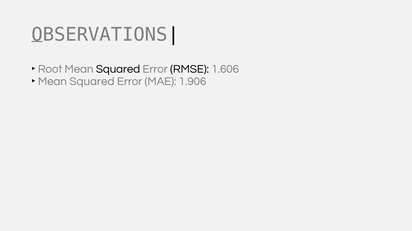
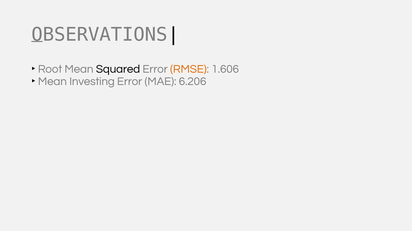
RMSE colour: black -> orange (190, 69)
Squared: Squared -> Investing (92, 82)
1.906: 1.906 -> 6.206 (193, 82)
